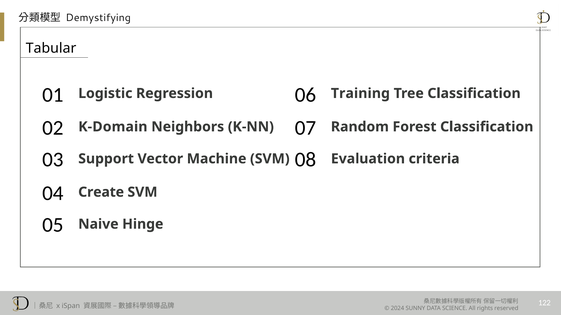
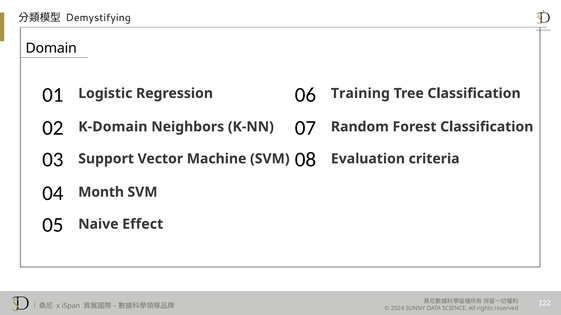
Tabular: Tabular -> Domain (51, 48)
Create: Create -> Month (101, 192)
Hinge: Hinge -> Effect (143, 224)
